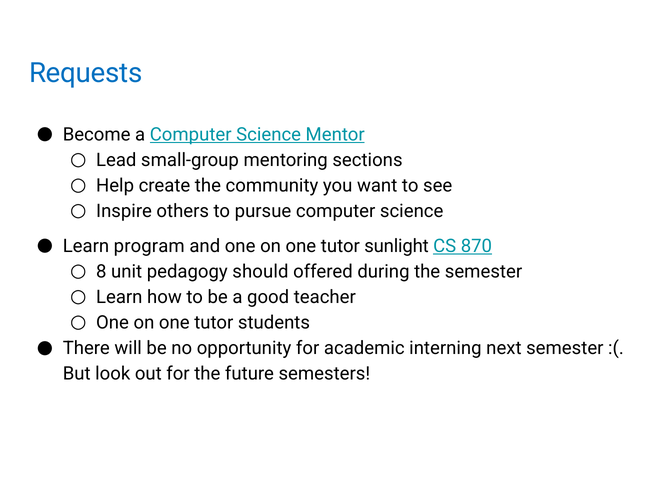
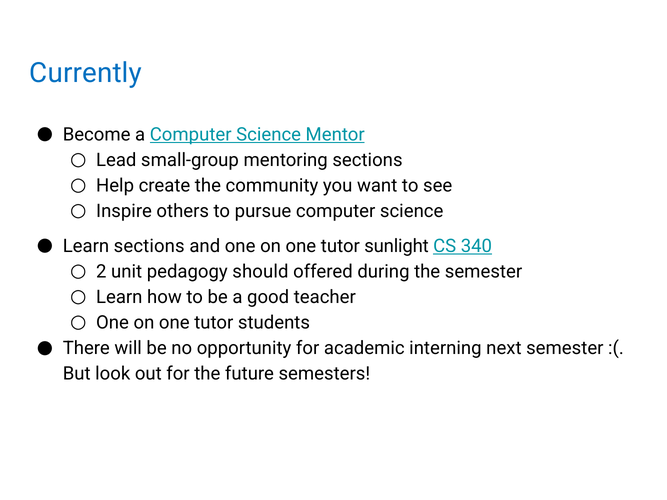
Requests: Requests -> Currently (86, 73)
Learn program: program -> sections (149, 246)
870: 870 -> 340 (476, 246)
8: 8 -> 2 (101, 272)
